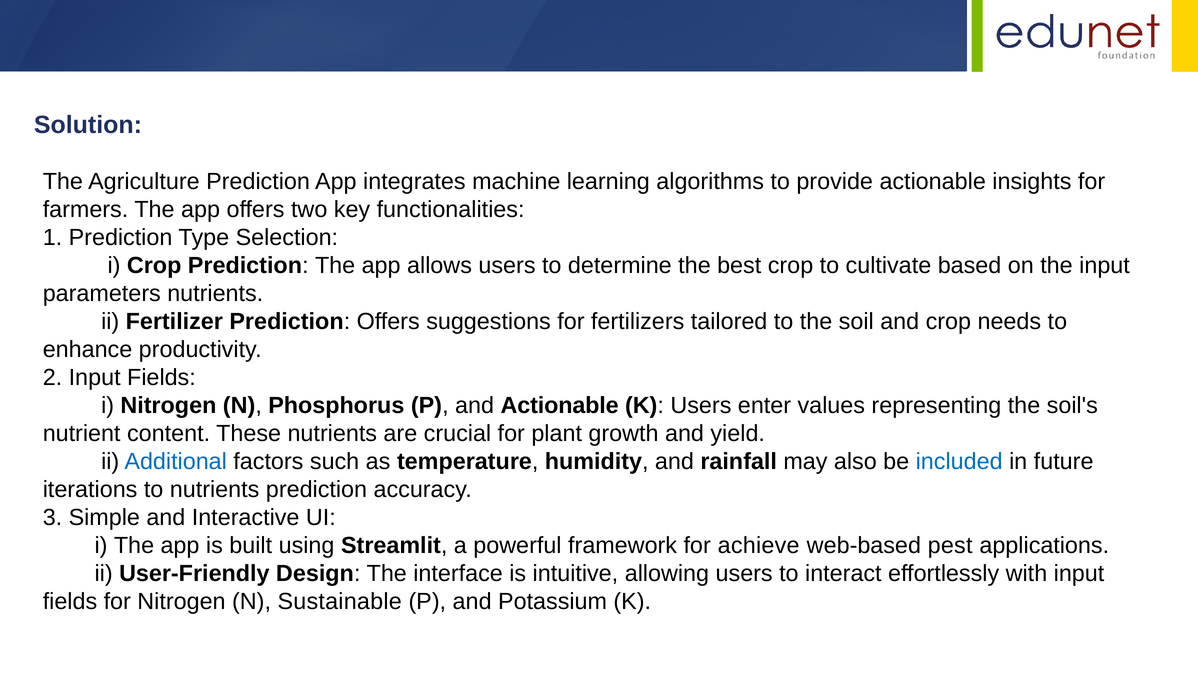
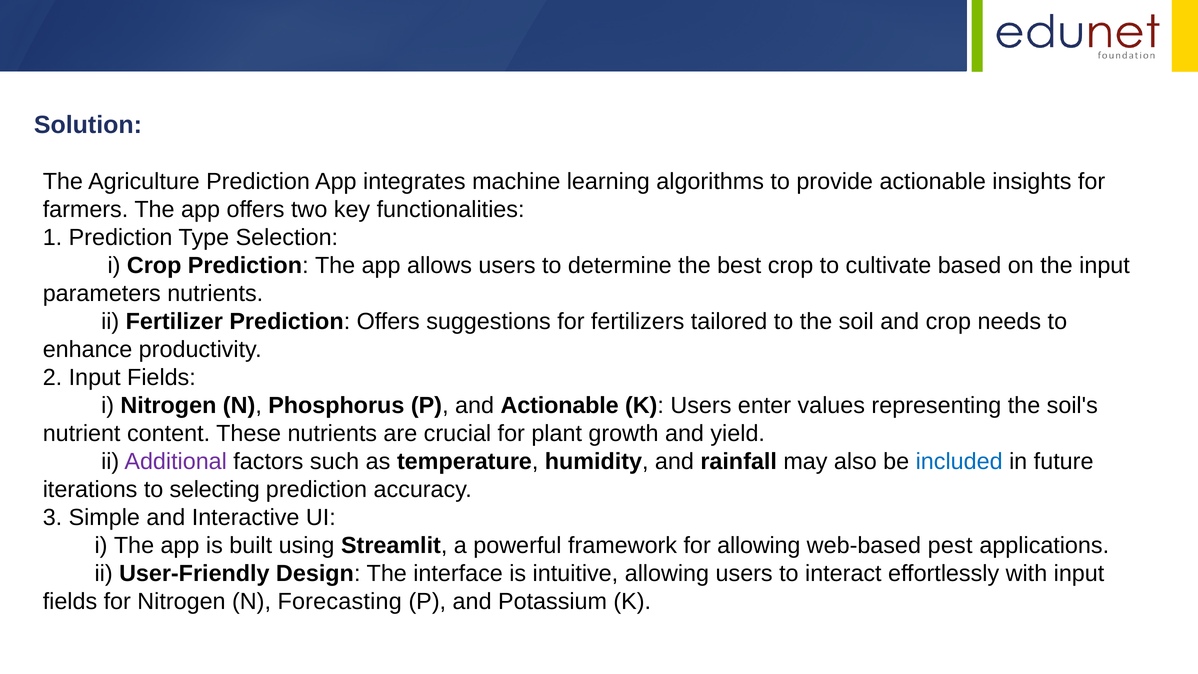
Additional colour: blue -> purple (176, 462)
to nutrients: nutrients -> selecting (215, 490)
for achieve: achieve -> allowing (759, 546)
Sustainable: Sustainable -> Forecasting (340, 602)
